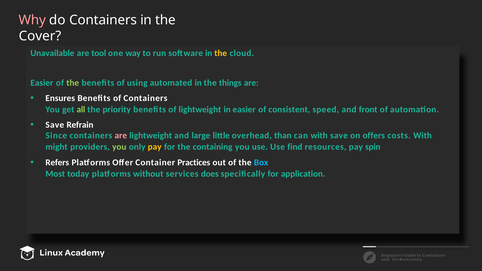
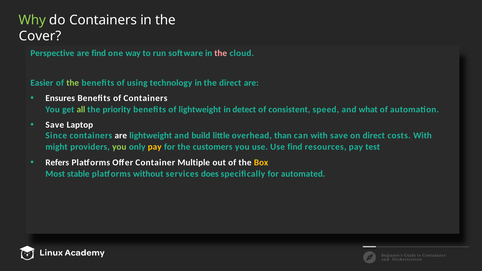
Why colour: pink -> light green (32, 20)
Unavailable: Unavailable -> Perspective (52, 53)
are tool: tool -> find (99, 53)
the colour: yellow -> pink (221, 53)
automated: automated -> technology (171, 83)
the things: things -> direct (230, 83)
in easier: easier -> detect (244, 110)
front: front -> what (368, 110)
Refrain: Refrain -> Laptop (80, 125)
are colour: pink -> white (121, 136)
large: large -> build (201, 136)
on offers: offers -> direct (374, 136)
containing: containing -> customers (213, 147)
spin: spin -> test (373, 147)
Practices: Practices -> Multiple (194, 163)
Box colour: light blue -> yellow (261, 163)
today: today -> stable (78, 174)
application: application -> automated (303, 174)
